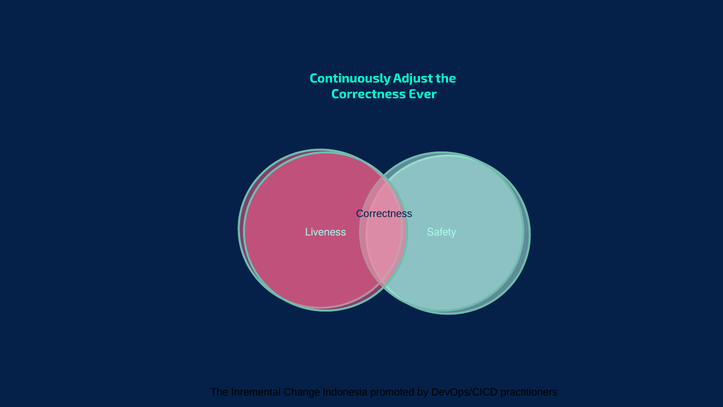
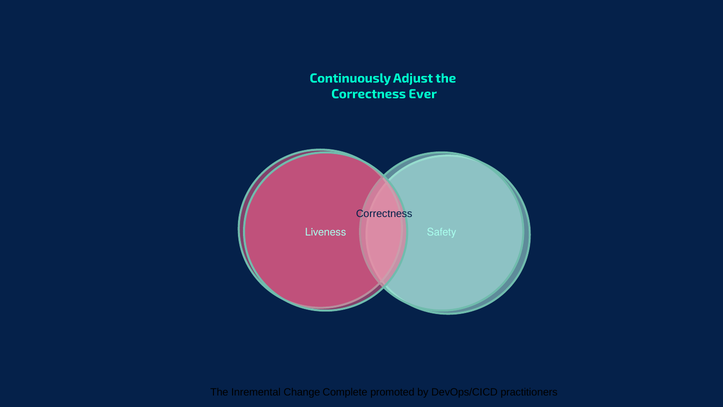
Indonesia: Indonesia -> Complete (345, 392)
